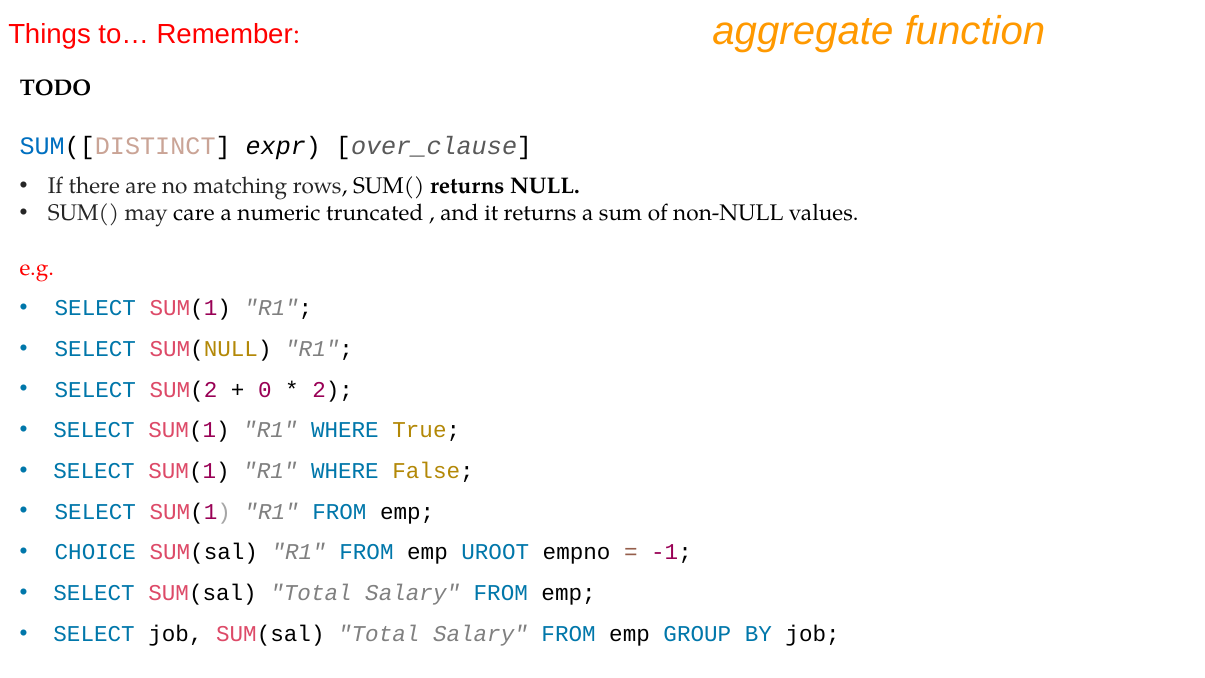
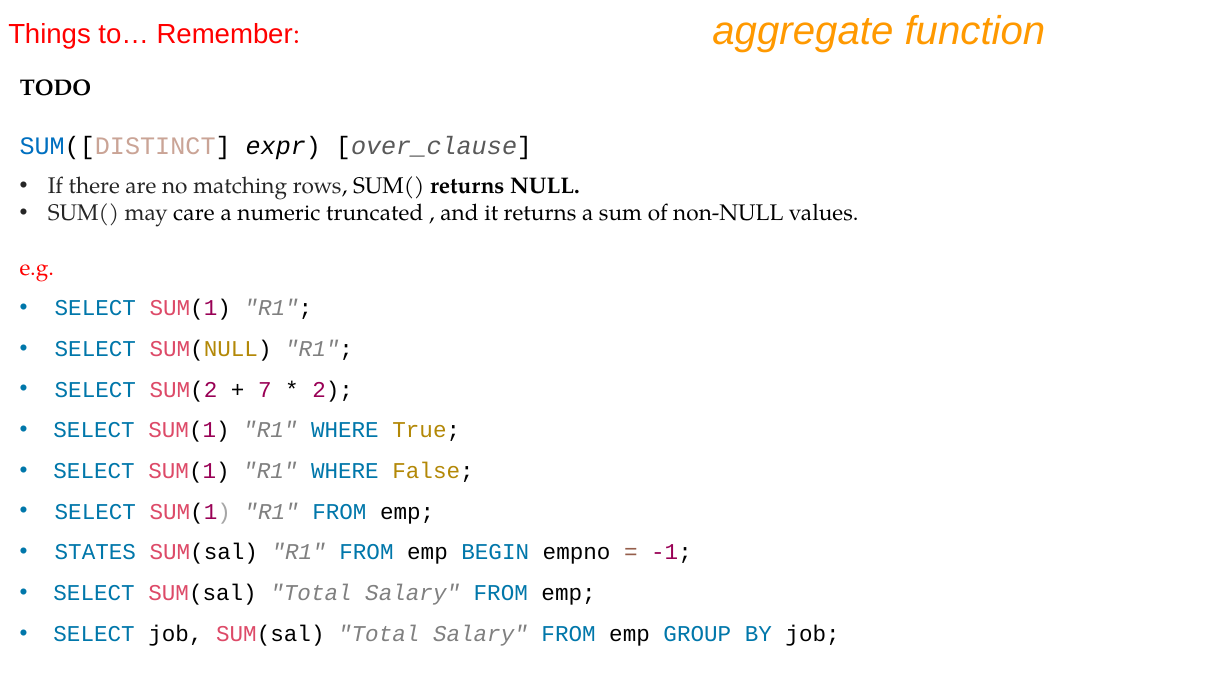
0: 0 -> 7 (265, 390)
CHOICE: CHOICE -> STATES (95, 552)
UROOT: UROOT -> BEGIN (495, 552)
